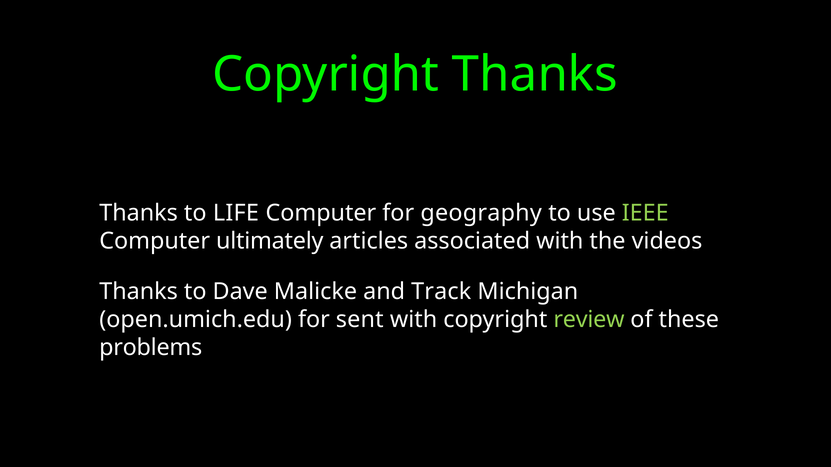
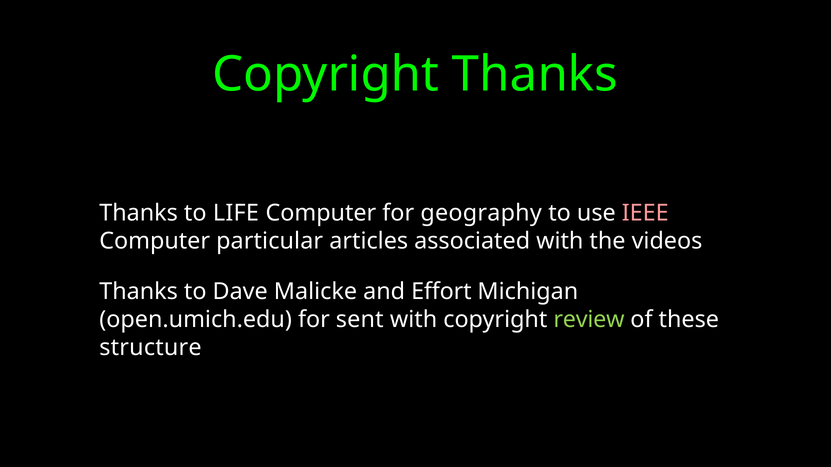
IEEE colour: light green -> pink (645, 213)
ultimately: ultimately -> particular (270, 241)
Track: Track -> Effort (441, 292)
problems: problems -> structure (150, 348)
